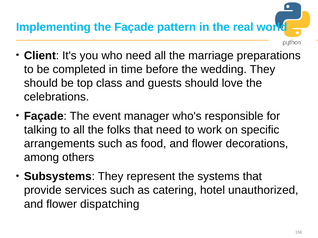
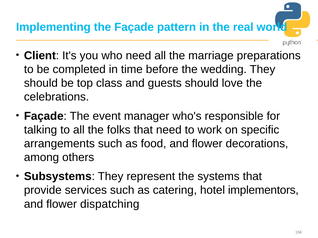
unauthorized: unauthorized -> implementors (263, 191)
